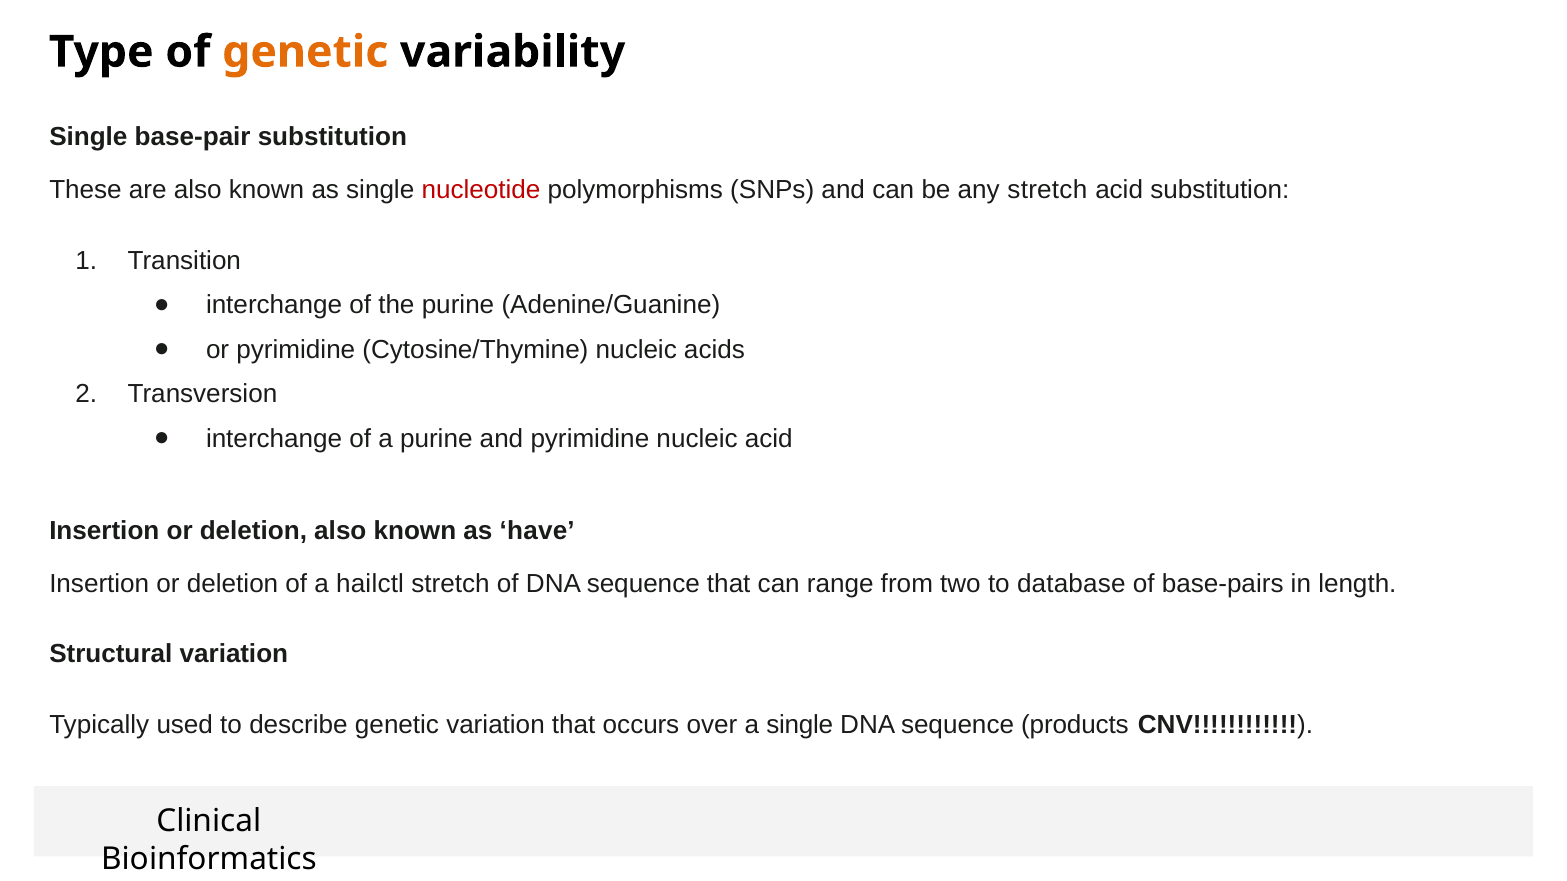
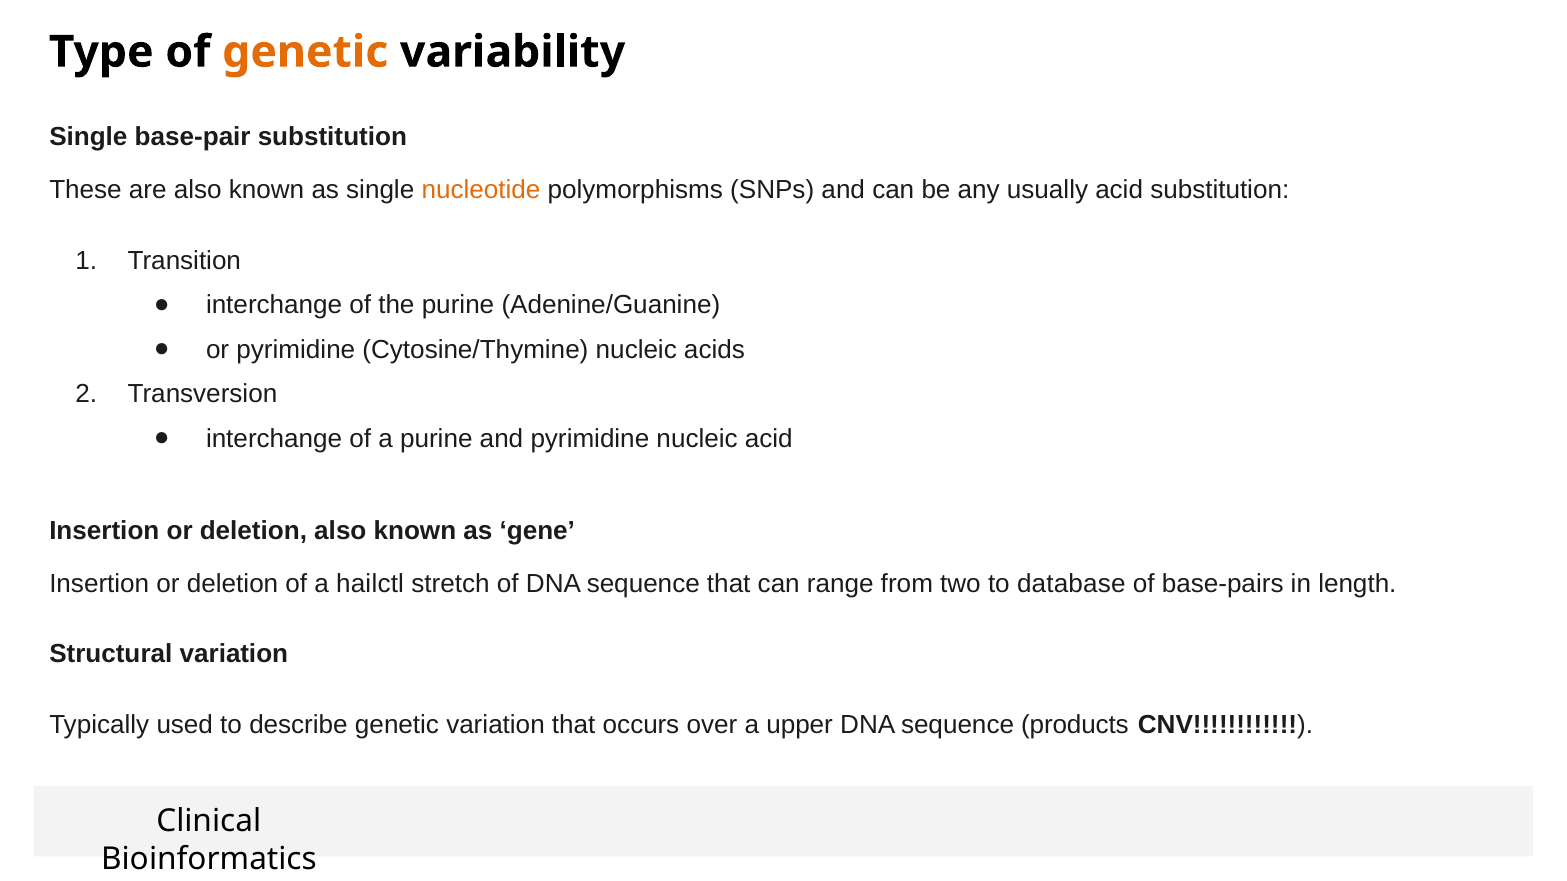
nucleotide colour: red -> orange (481, 190)
any stretch: stretch -> usually (1048, 190)
have: have -> gene (537, 531)
a single: single -> upper (800, 725)
